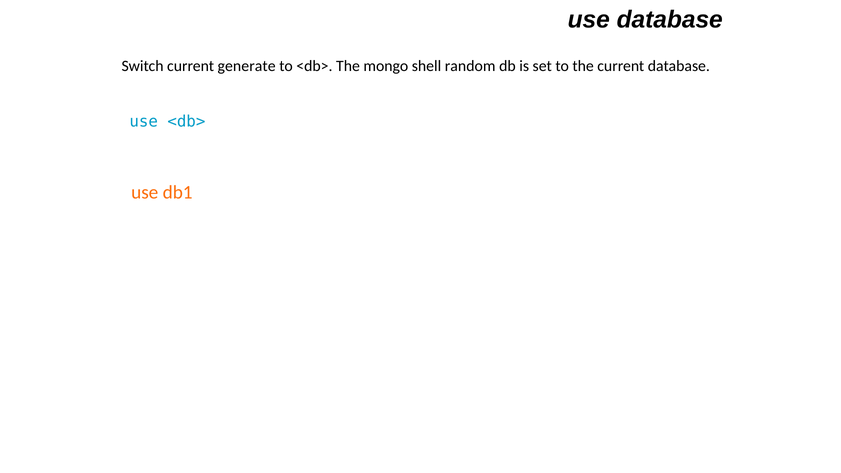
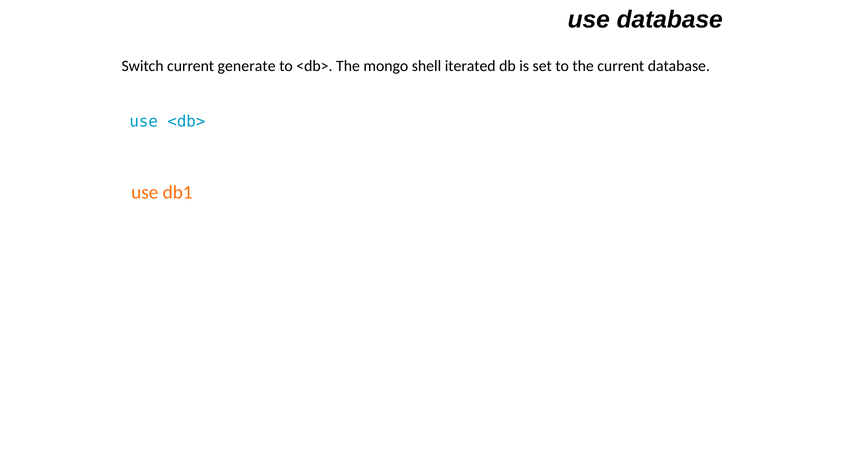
random: random -> iterated (470, 66)
